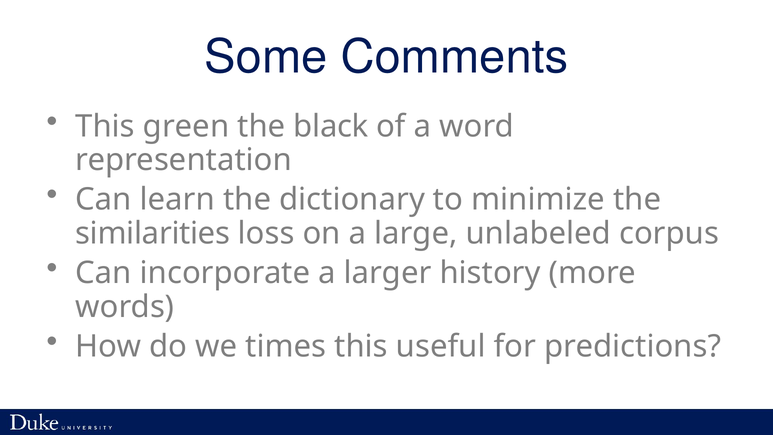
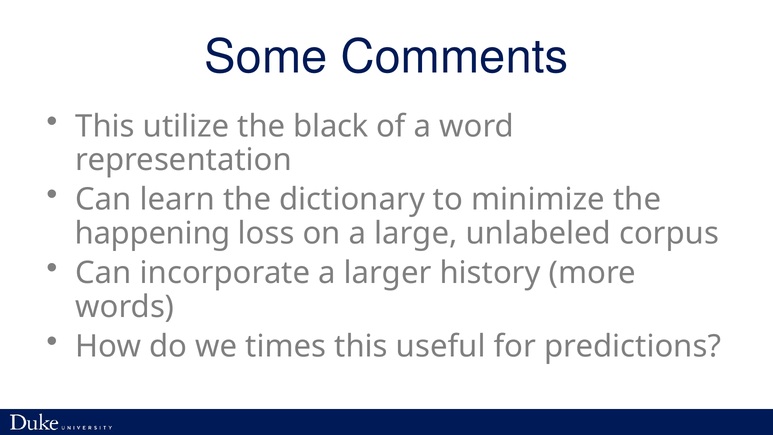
green: green -> utilize (186, 126)
similarities: similarities -> happening (153, 233)
